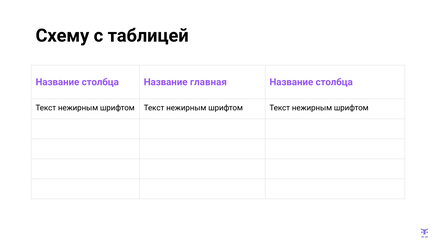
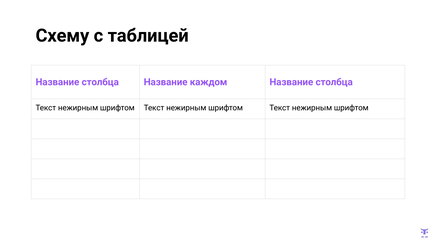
главная: главная -> каждом (209, 82)
